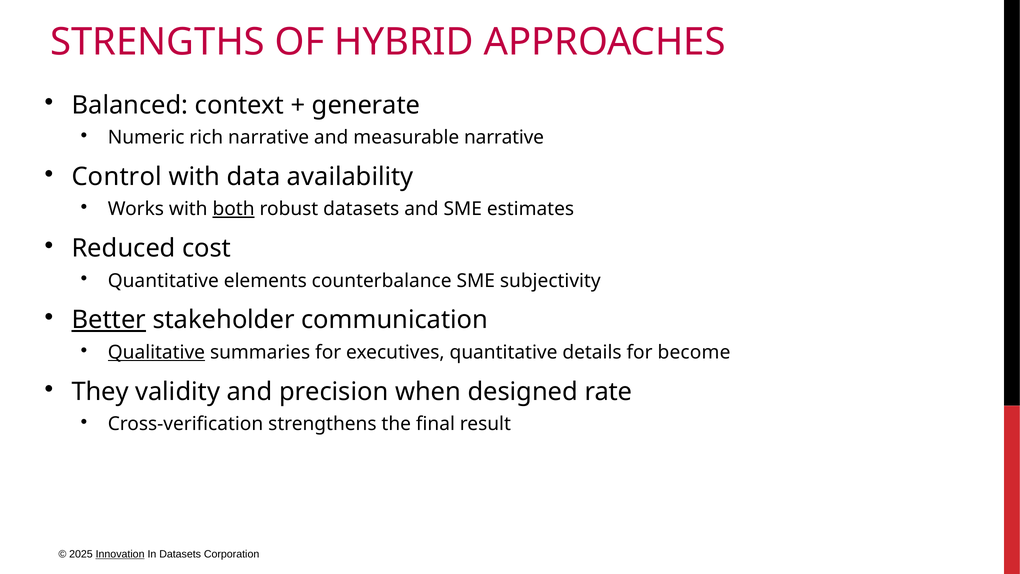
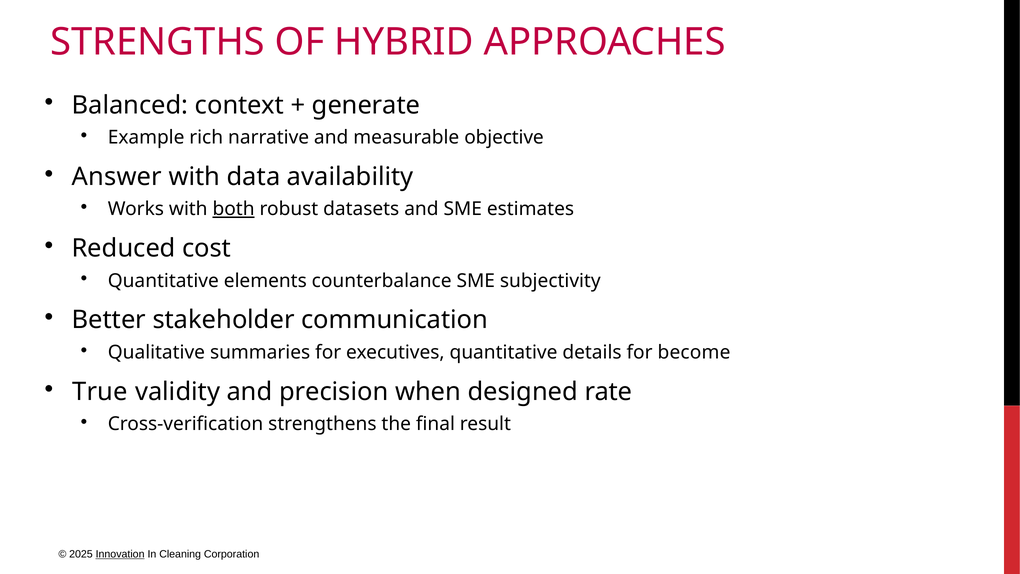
Numeric: Numeric -> Example (146, 137)
measurable narrative: narrative -> objective (504, 137)
Control: Control -> Answer (117, 177)
Better underline: present -> none (109, 320)
Qualitative underline: present -> none (156, 352)
They: They -> True (100, 392)
In Datasets: Datasets -> Cleaning (180, 554)
